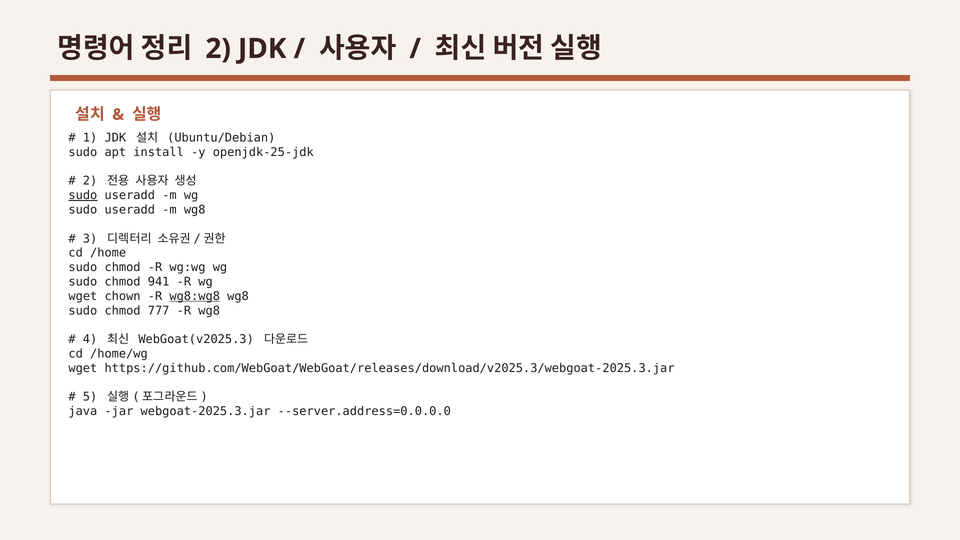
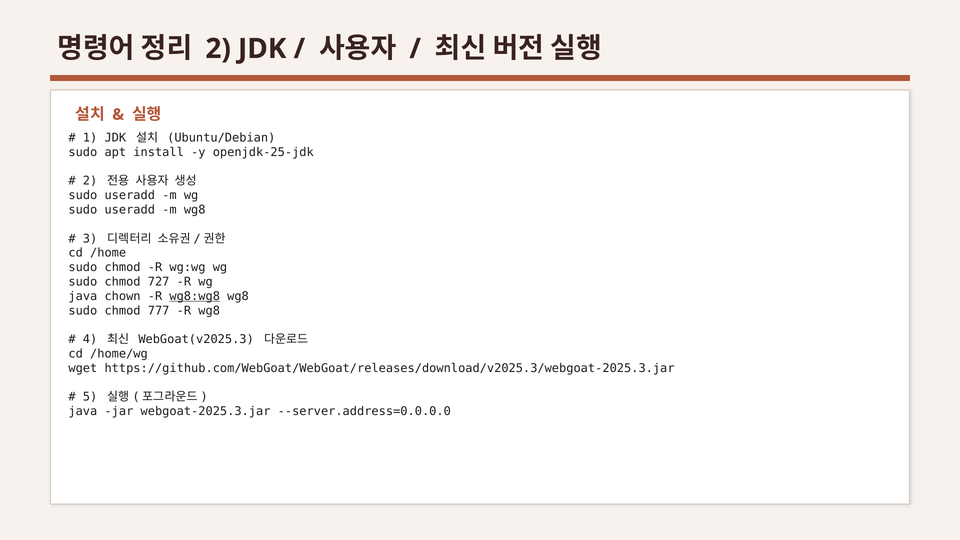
sudo underline: present -> none (83, 195)
941: 941 -> 727 (159, 282)
wget: wget -> java (83, 296)
